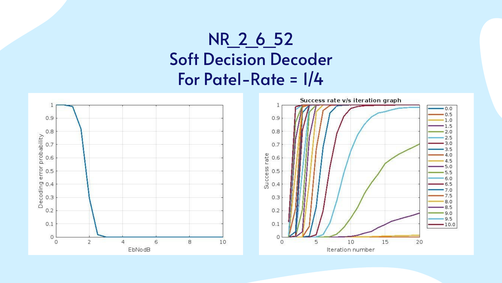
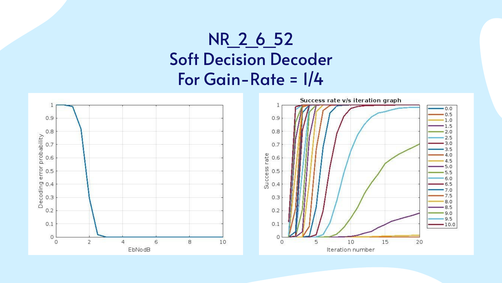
Patel-Rate: Patel-Rate -> Gain-Rate (244, 80)
